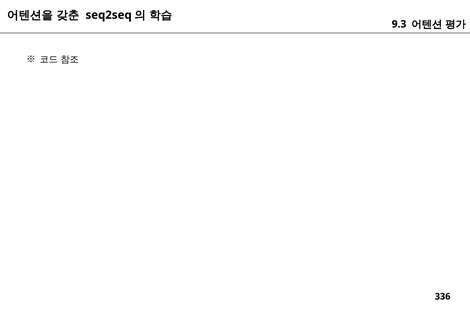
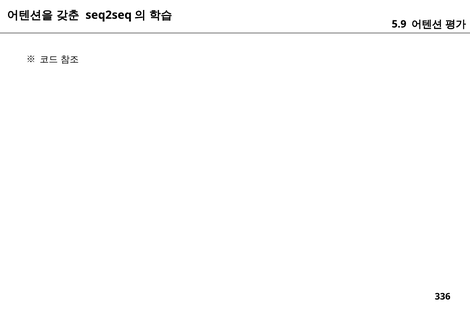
9.3: 9.3 -> 5.9 (399, 24)
